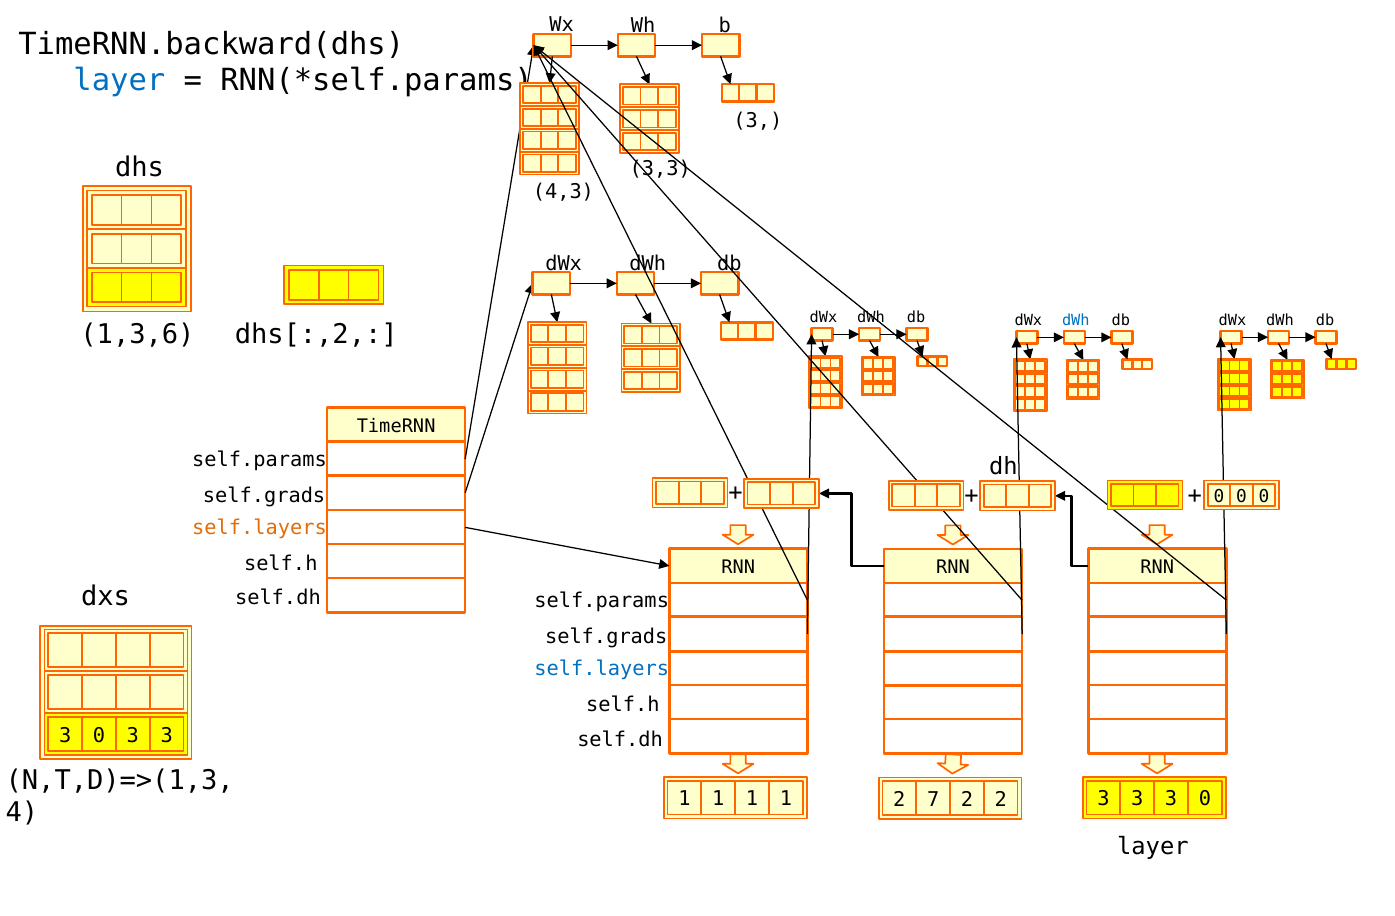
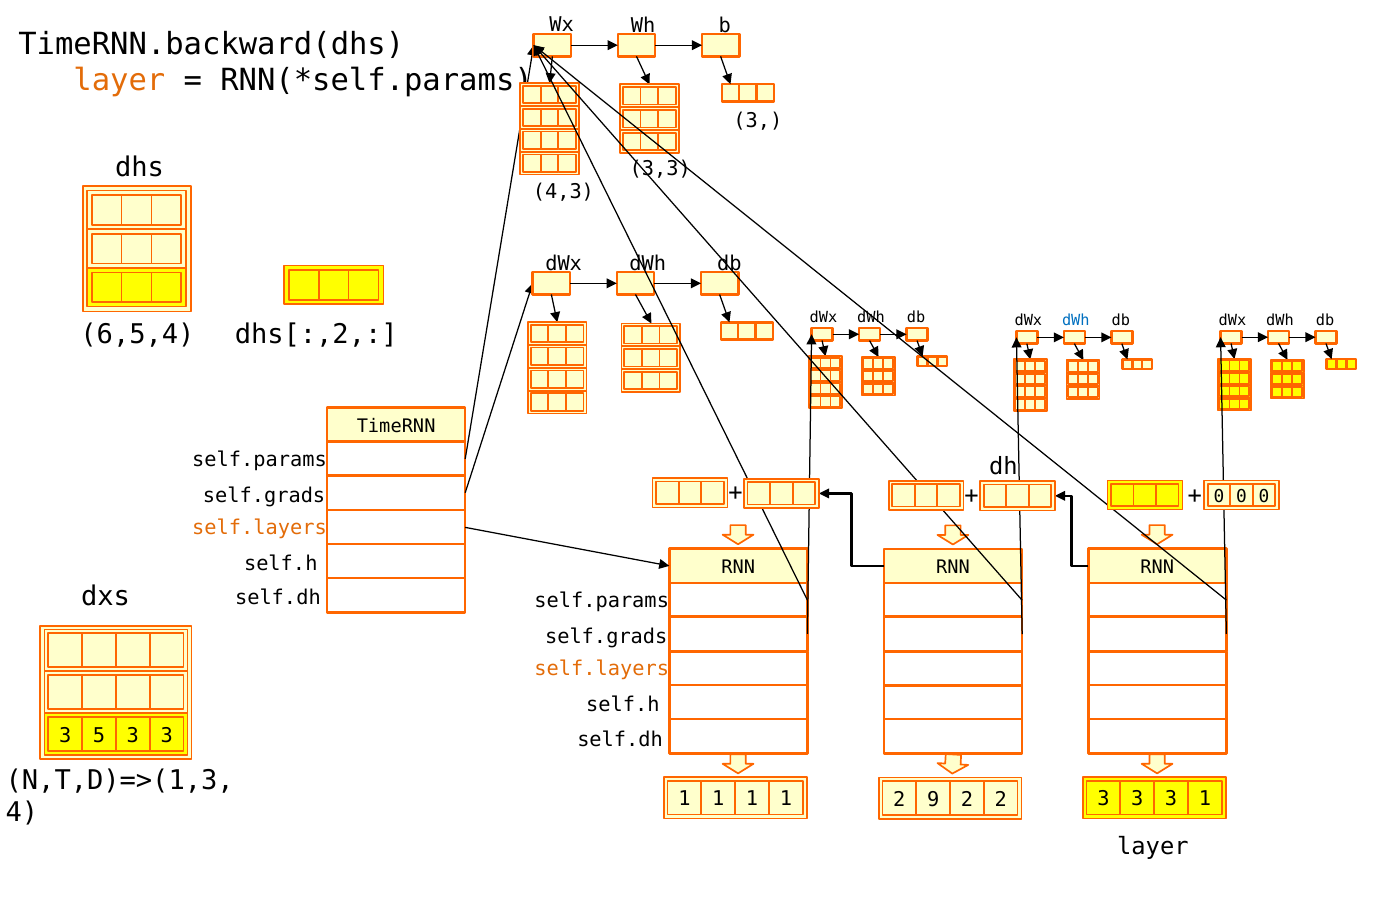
layer colour: blue -> orange (119, 81)
1,3,6: 1,3,6 -> 6,5,4 (137, 335)
self.layers colour: blue -> orange (602, 669)
0: 0 -> 5 (99, 736)
3 3 3 0: 0 -> 1 (1205, 799)
7: 7 -> 9 (933, 800)
